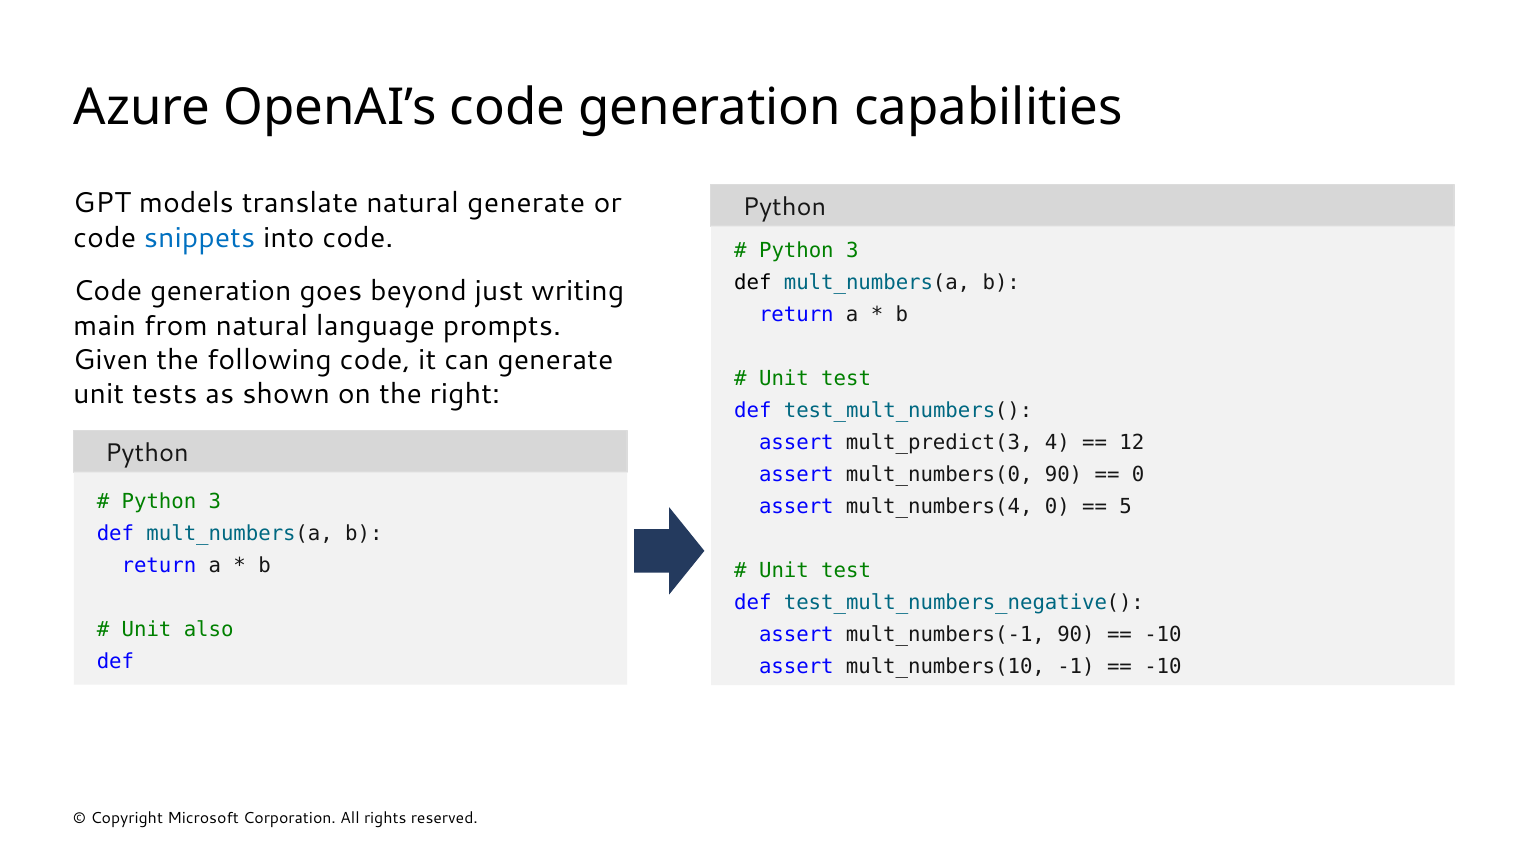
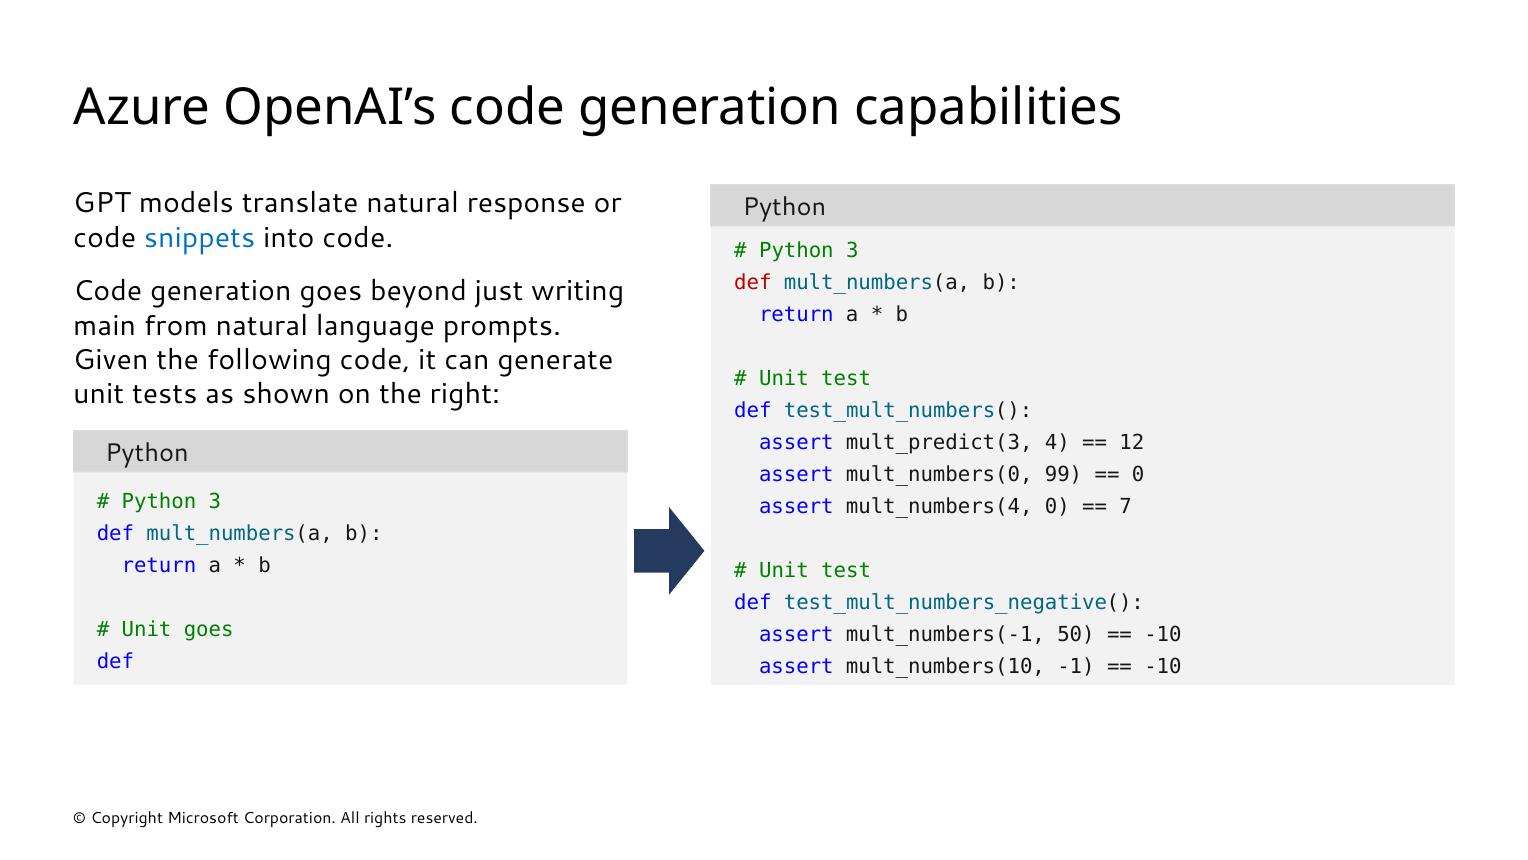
natural generate: generate -> response (526, 203)
def colour: black -> red (753, 283)
mult_numbers(0 90: 90 -> 99 (1064, 474)
5: 5 -> 7 (1126, 506)
Unit also: also -> goes (209, 629)
mult_numbers(-1 90: 90 -> 50 (1076, 634)
